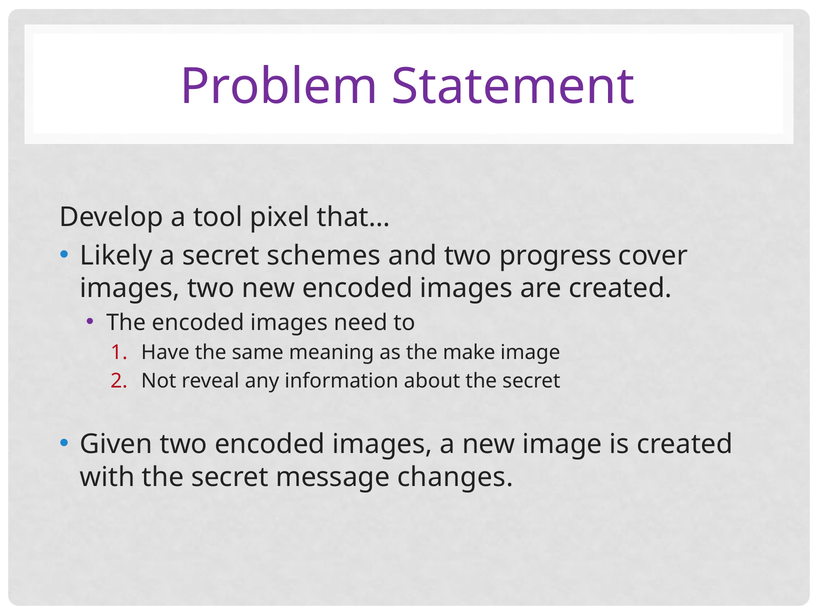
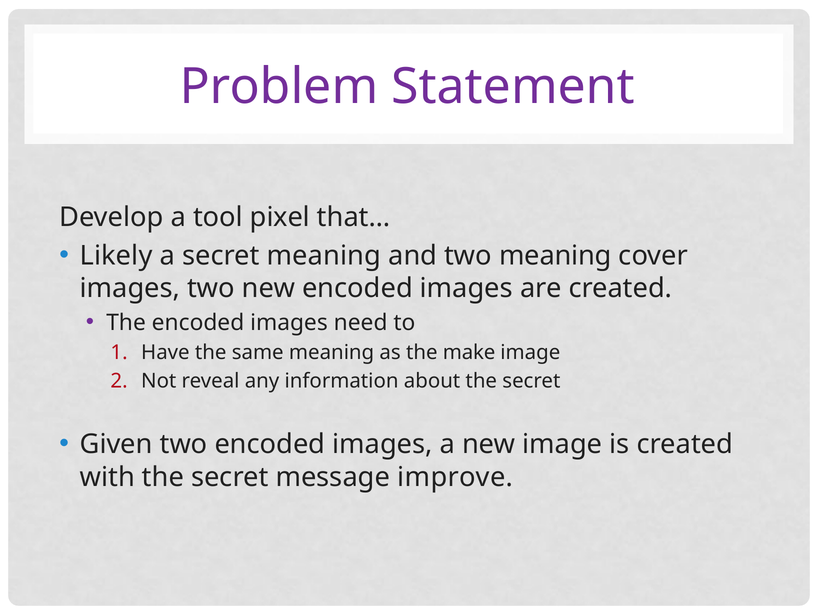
secret schemes: schemes -> meaning (324, 255)
two progress: progress -> meaning (555, 255)
changes: changes -> improve (455, 477)
